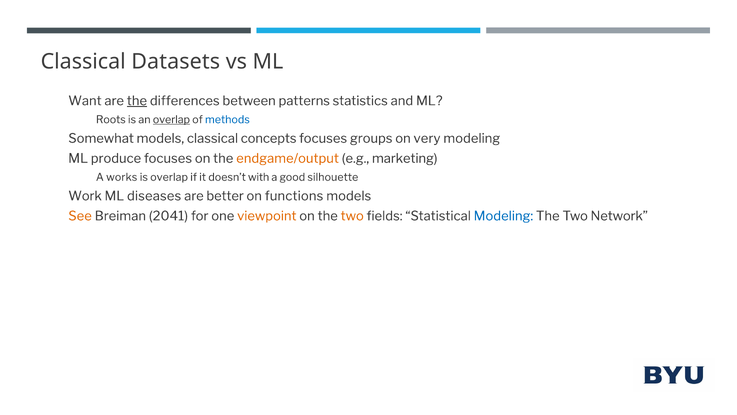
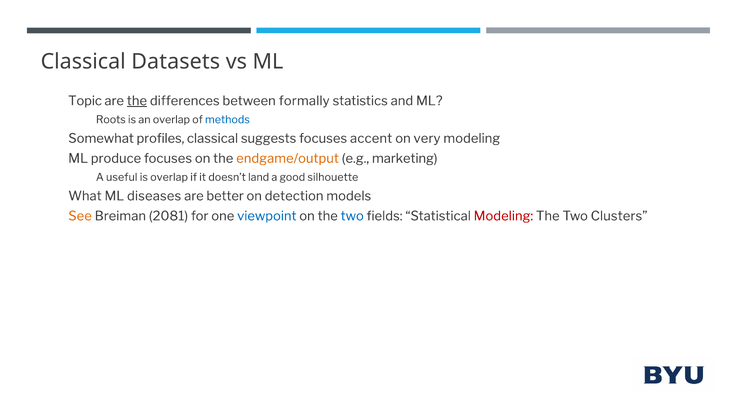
Want: Want -> Topic (85, 101)
patterns: patterns -> formally (304, 101)
overlap underline: present -> none (171, 120)
Somewhat models: models -> profiles (160, 138)
concepts: concepts -> suggests (269, 138)
groups: groups -> accent (371, 138)
works: works -> useful (122, 177)
with: with -> land (259, 177)
Work: Work -> What (85, 196)
functions: functions -> detection (294, 196)
2041: 2041 -> 2081 (168, 216)
viewpoint colour: orange -> blue (267, 216)
two colour: orange -> blue (352, 216)
Modeling colour: blue -> red (503, 216)
Network: Network -> Clusters (619, 216)
